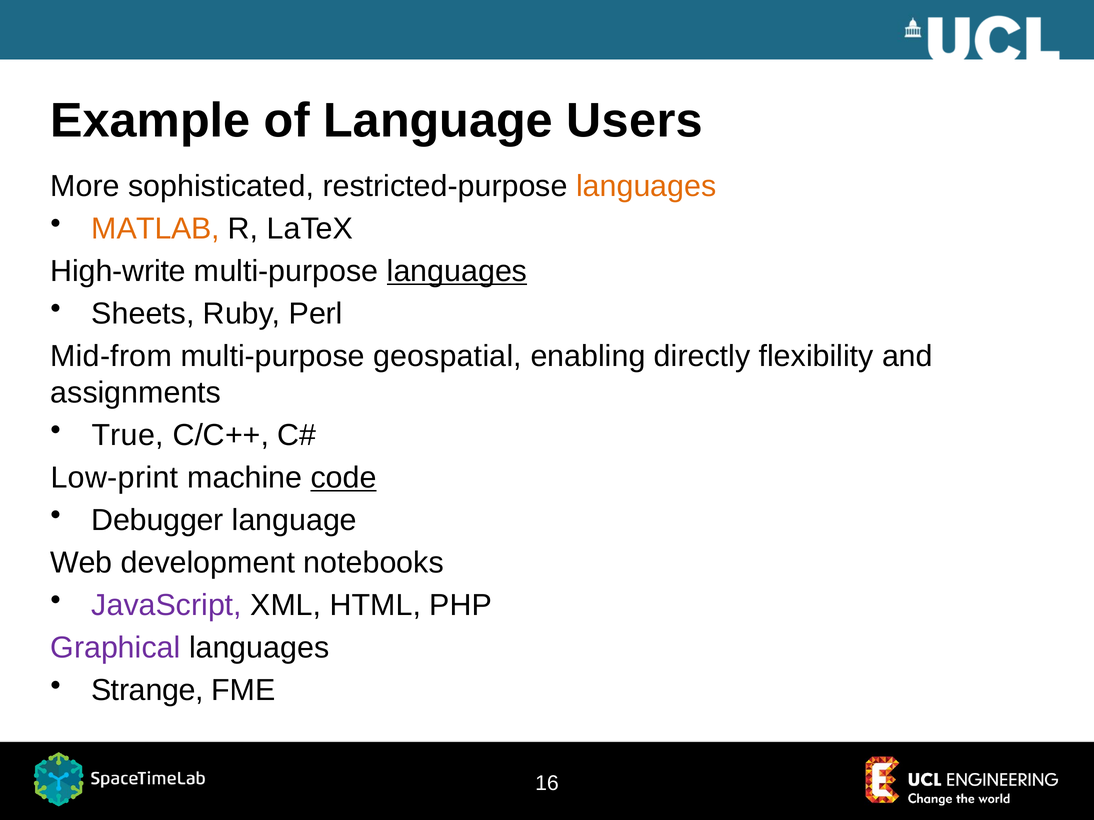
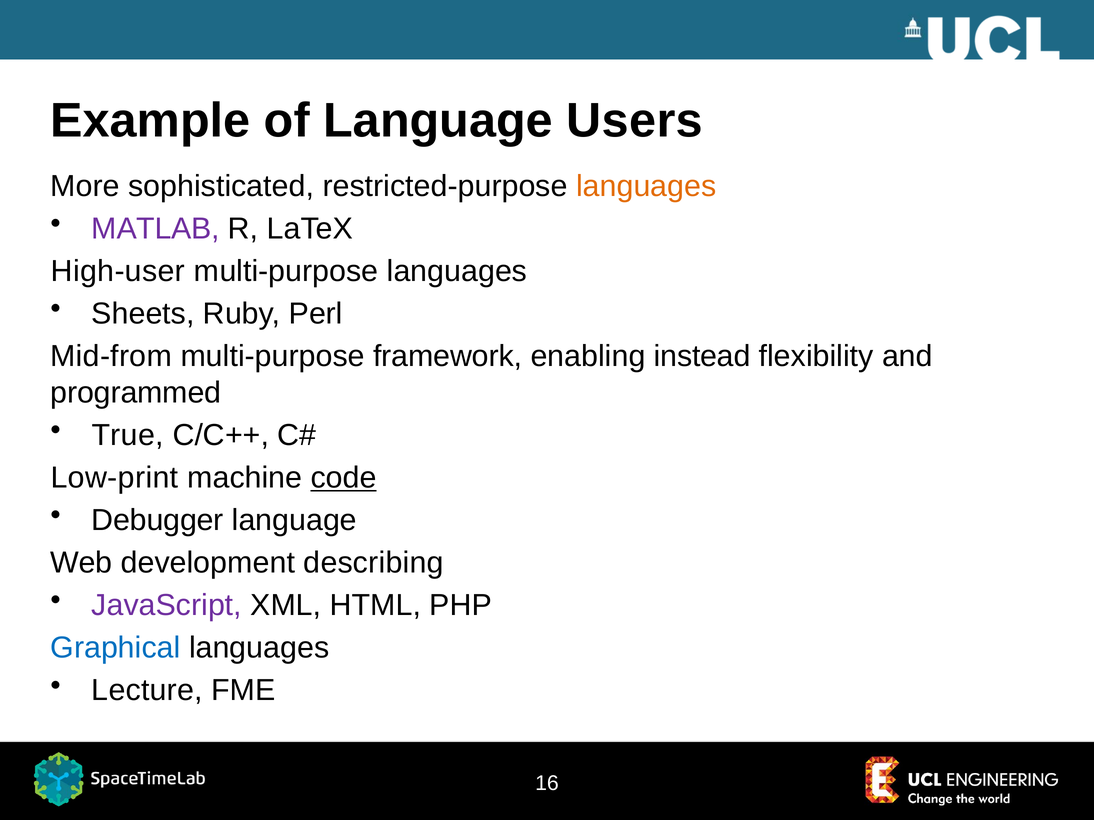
MATLAB colour: orange -> purple (156, 229)
High-write: High-write -> High-user (118, 271)
languages underline: present -> none (457, 271)
geospatial: geospatial -> framework (448, 356)
directly: directly -> instead (702, 356)
assignments: assignments -> programmed (136, 393)
notebooks: notebooks -> describing (374, 563)
Graphical colour: purple -> blue (115, 648)
Strange: Strange -> Lecture (147, 691)
